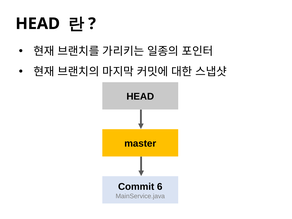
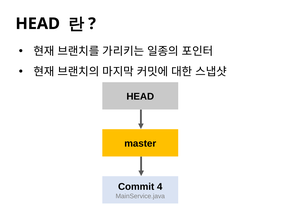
6: 6 -> 4 (160, 187)
